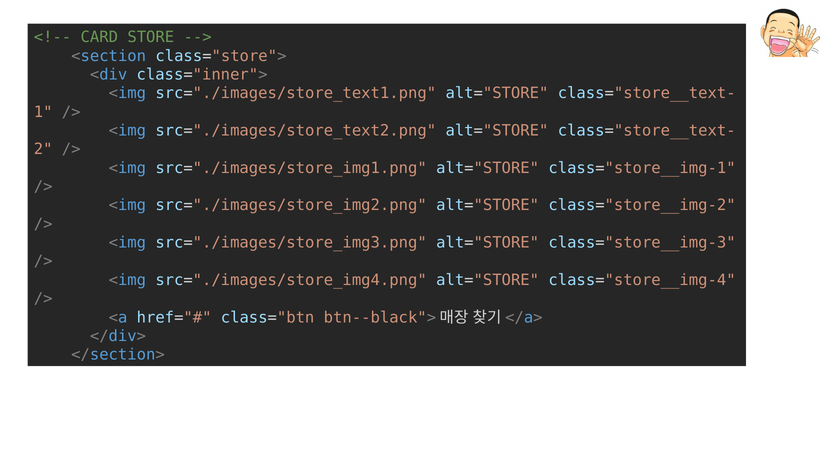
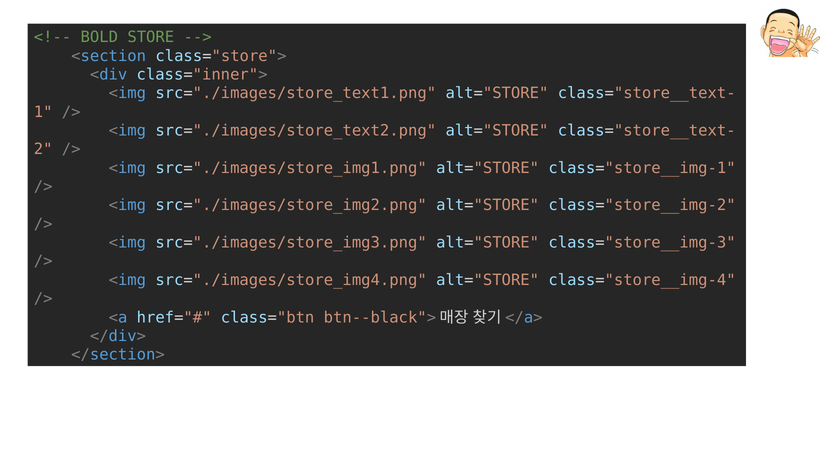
CARD: CARD -> BOLD (99, 37)
